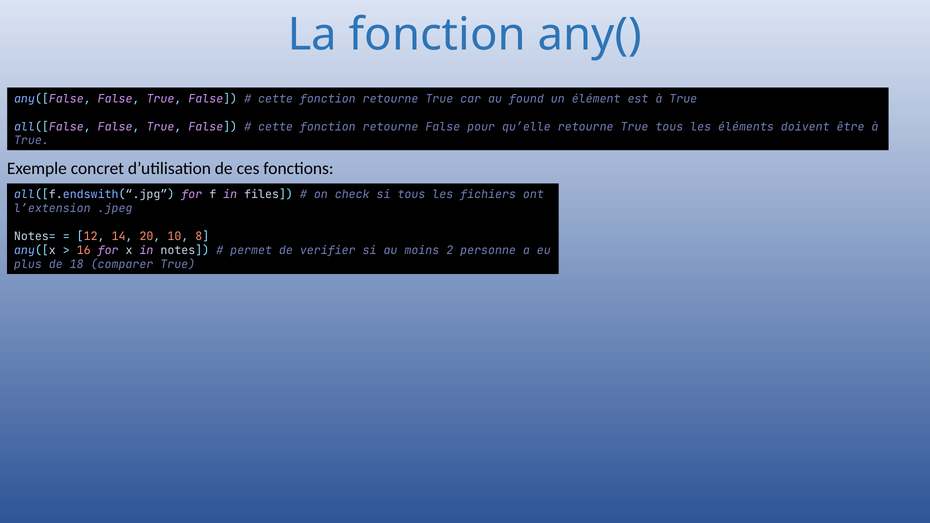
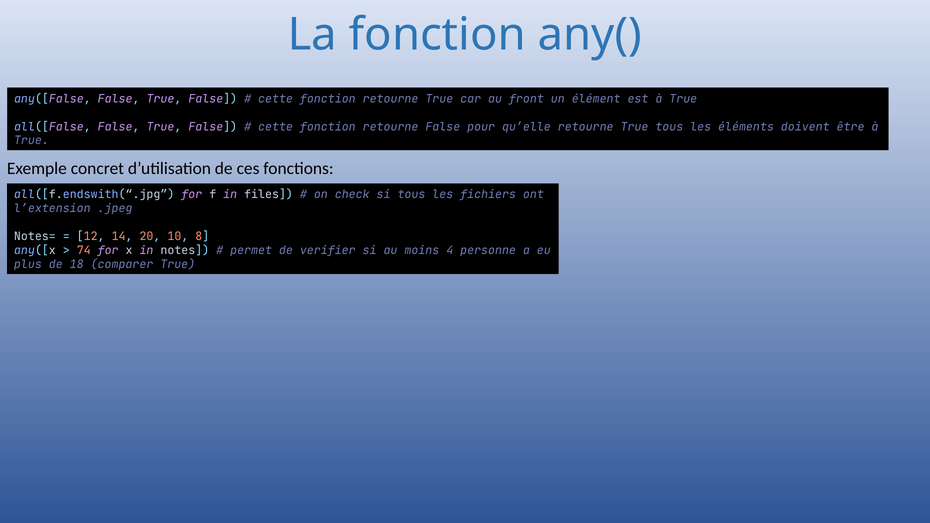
found: found -> front (526, 99)
16: 16 -> 74 (84, 250)
2: 2 -> 4 (450, 250)
